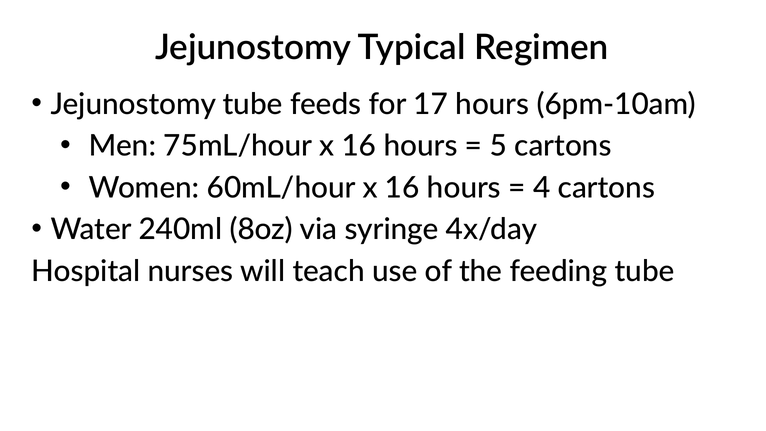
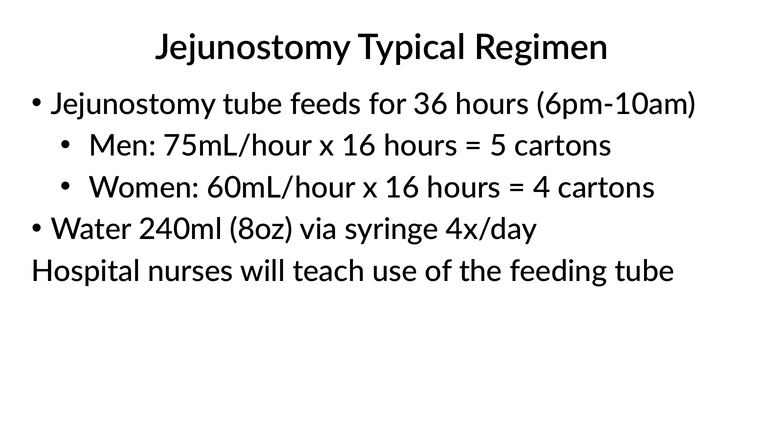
17: 17 -> 36 (431, 104)
